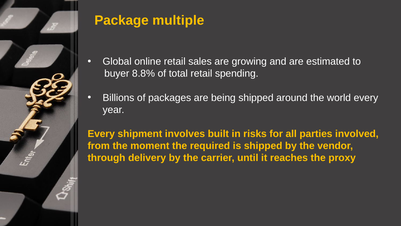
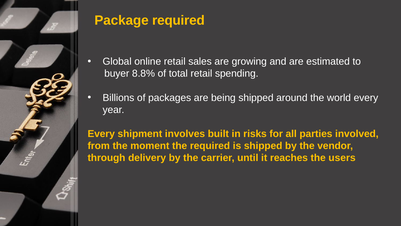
Package multiple: multiple -> required (178, 20)
proxy: proxy -> users (342, 158)
